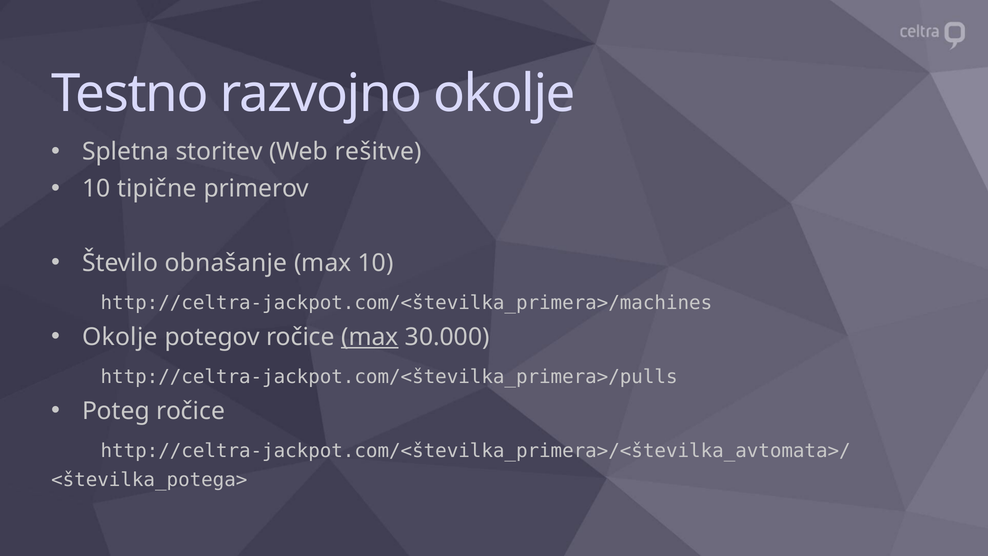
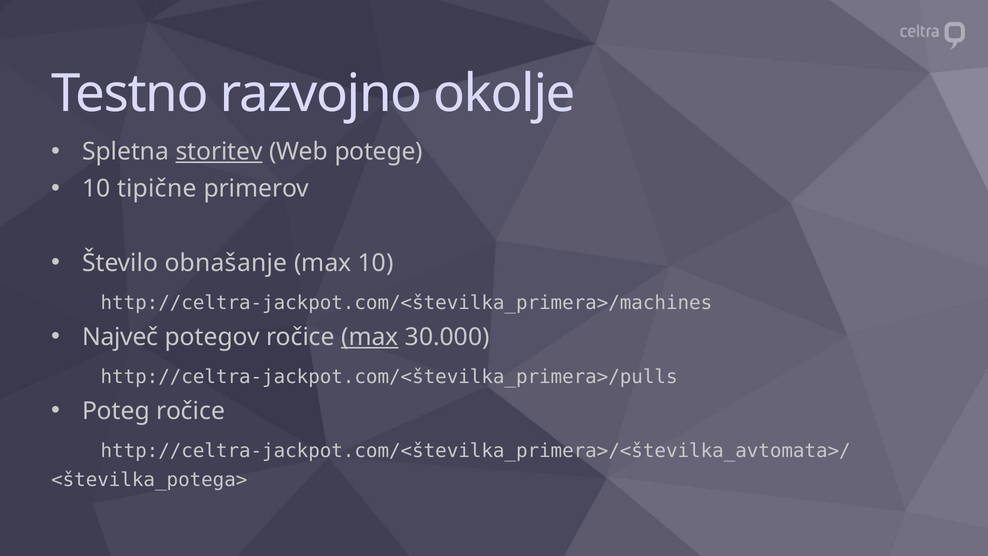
storitev underline: none -> present (219, 152)
rešitve: rešitve -> potege (379, 152)
Okolje: Okolje -> Največ (120, 337)
